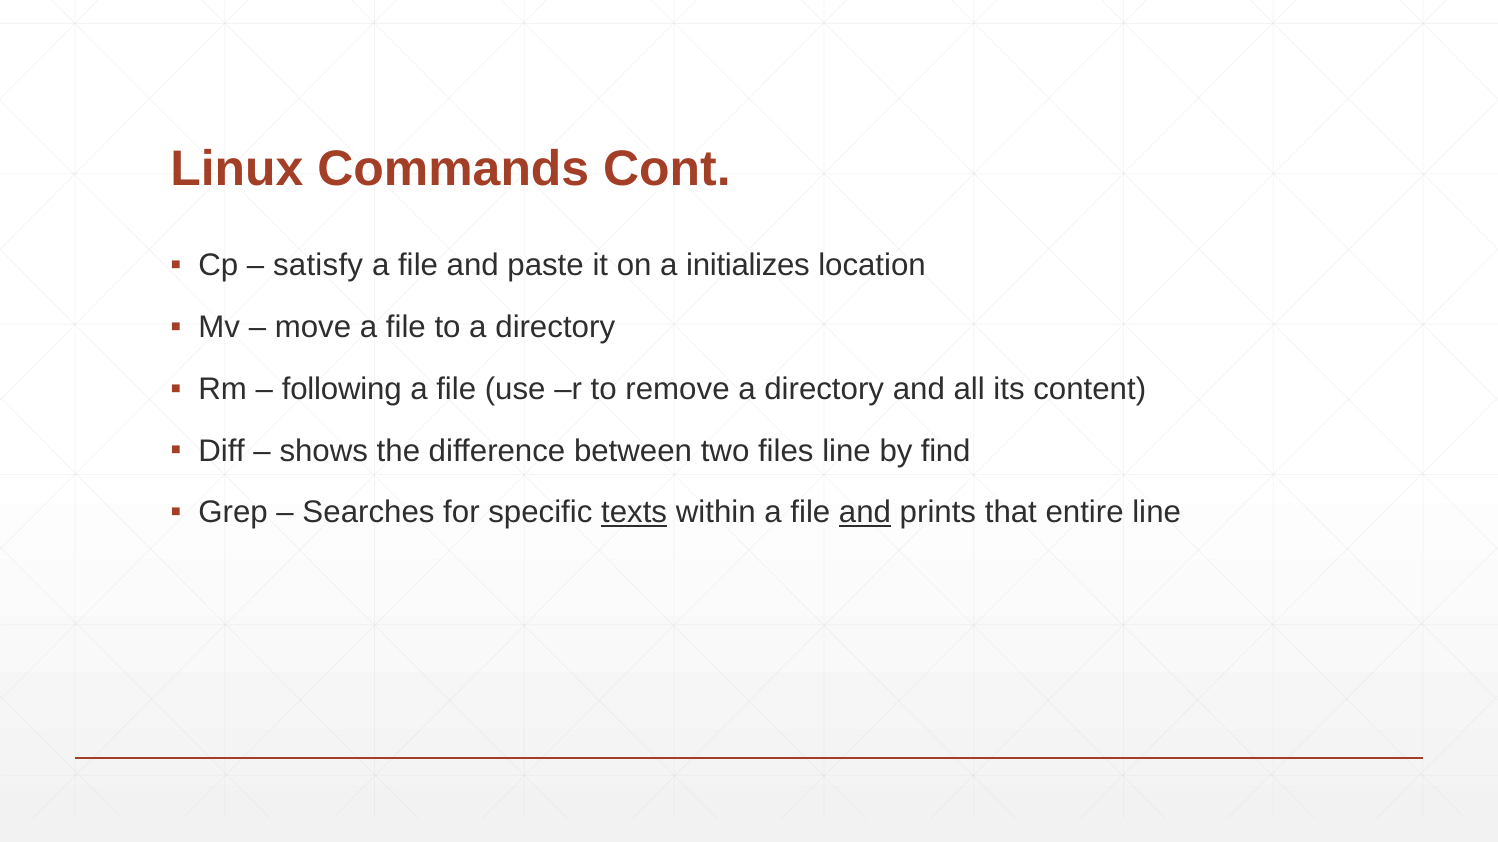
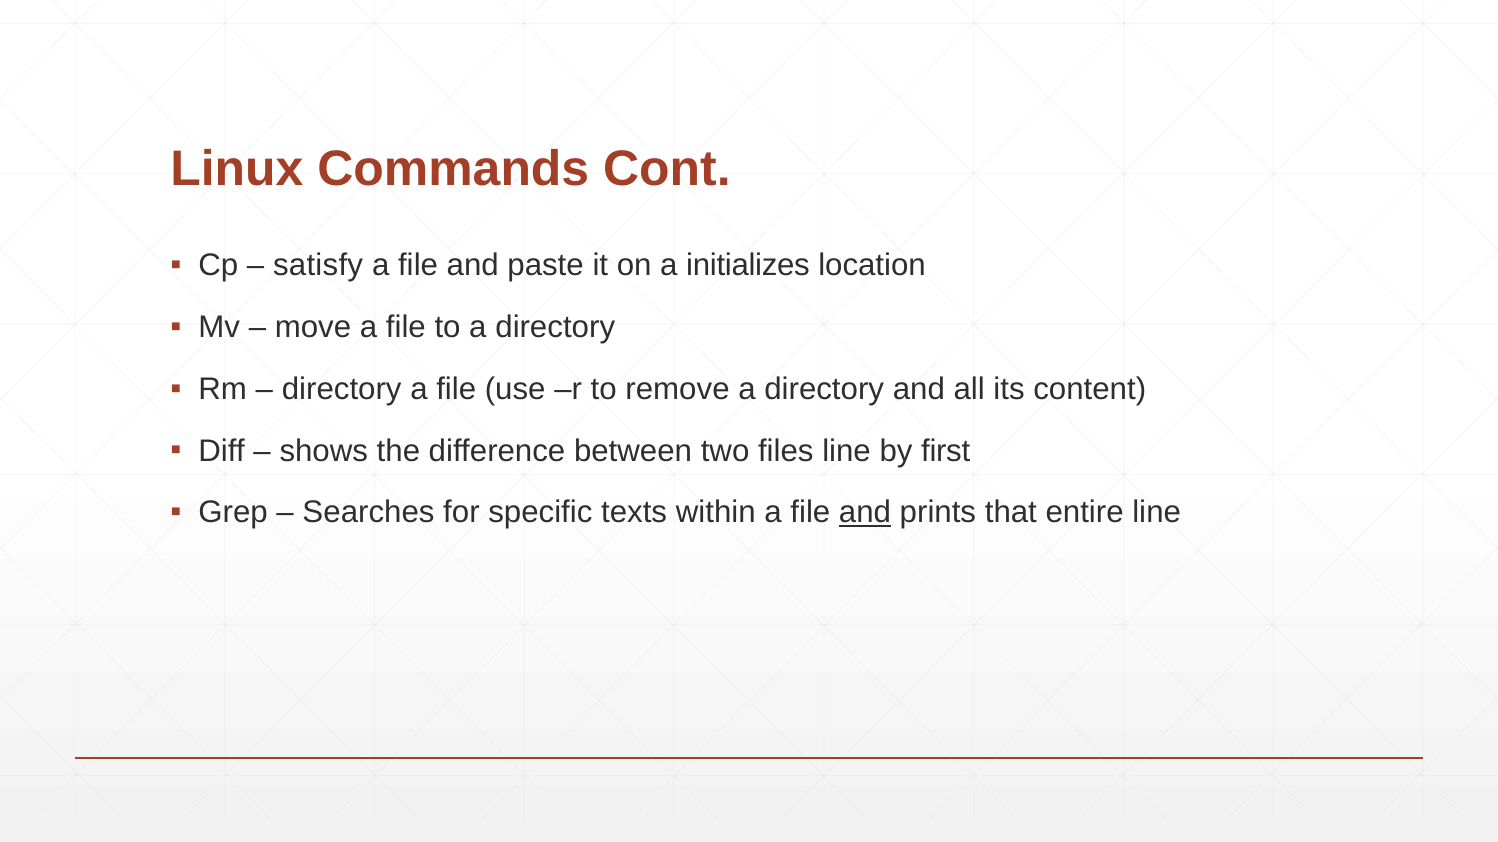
following: following -> directory (342, 389)
find: find -> first (946, 451)
texts underline: present -> none (634, 513)
